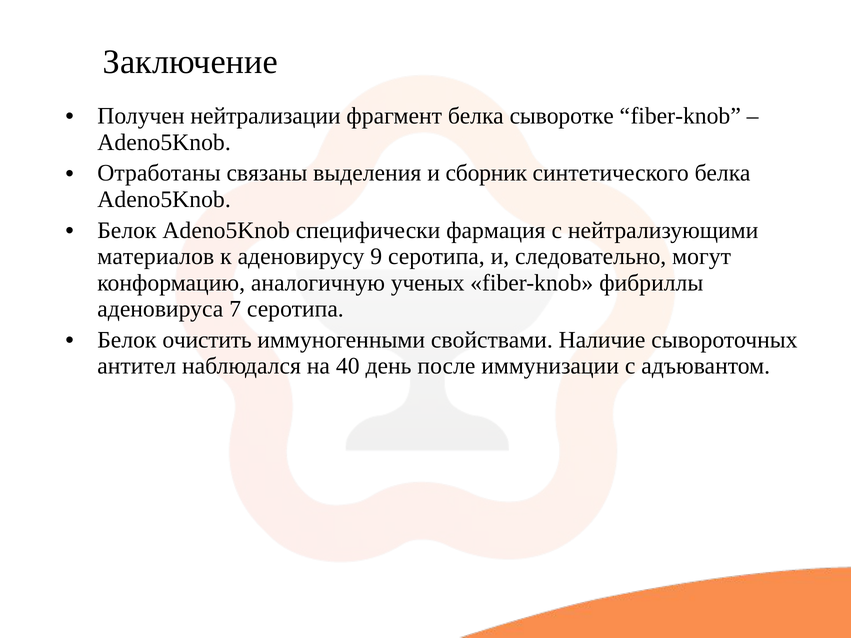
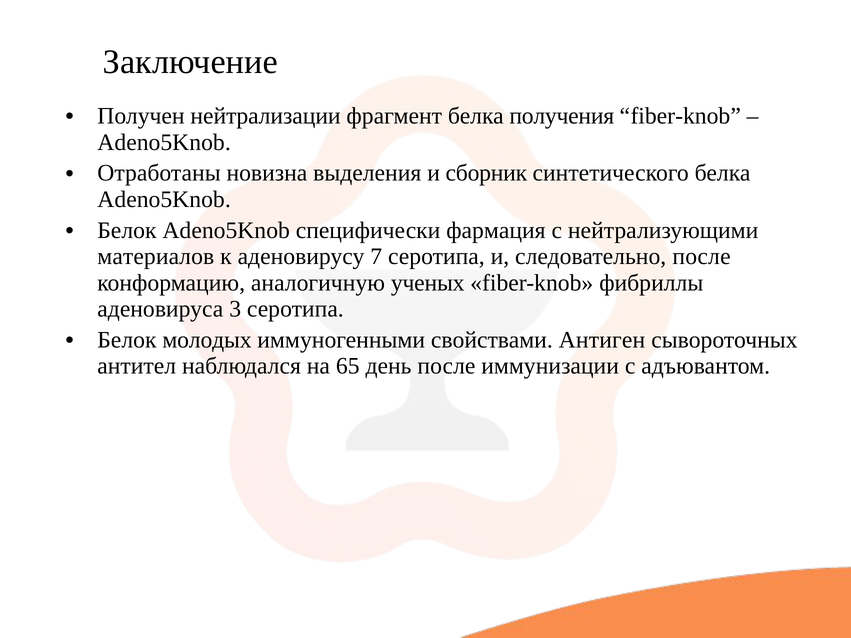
сыворотке: сыворотке -> получения (562, 116)
связаны: связаны -> новизна (267, 173)
9: 9 -> 7 (376, 257)
следовательно могут: могут -> после (702, 257)
7: 7 -> 3 (235, 309)
очистить: очистить -> молодых (207, 340)
Наличие: Наличие -> Антиген (602, 340)
40: 40 -> 65 (348, 366)
